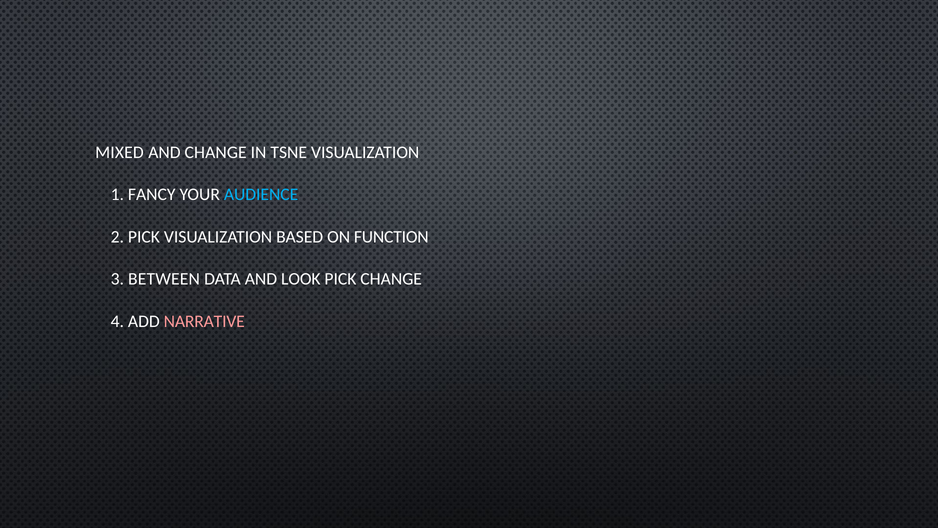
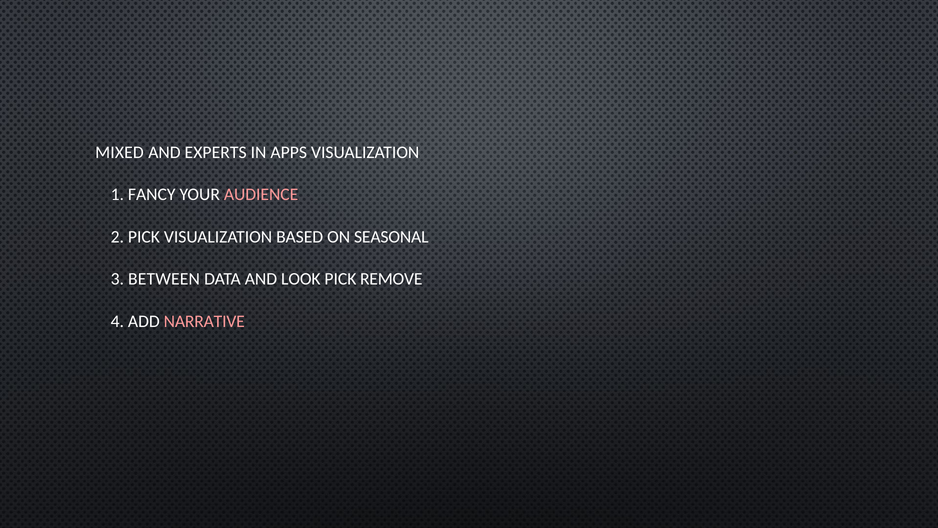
AND CHANGE: CHANGE -> EXPERTS (216, 152)
TSNE: TSNE -> APPS (289, 152)
AUDIENCE colour: light blue -> pink (261, 195)
FUNCTION: FUNCTION -> SEASONAL (391, 237)
PICK CHANGE: CHANGE -> REMOVE (391, 279)
